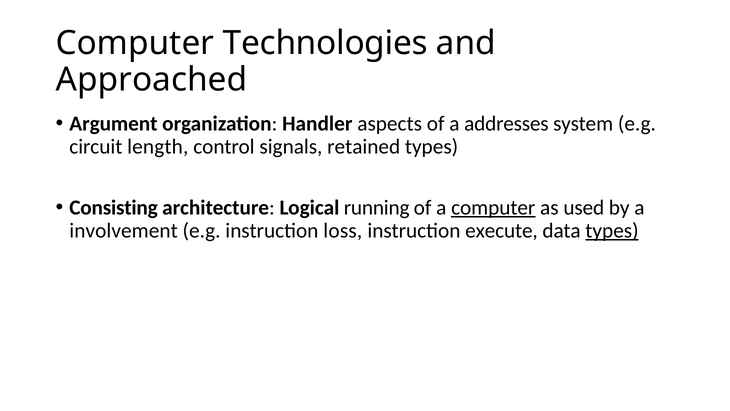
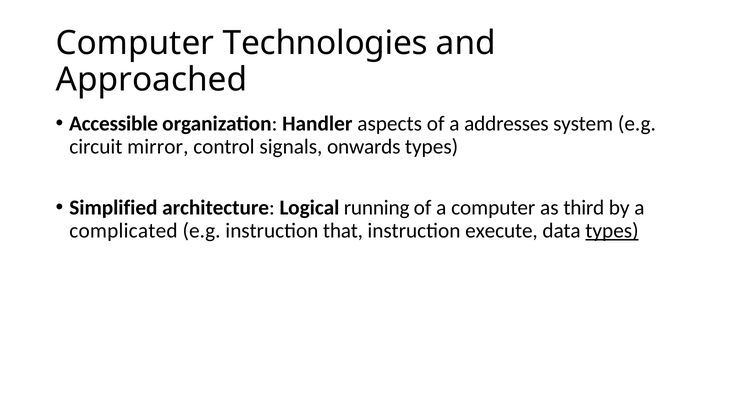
Argument: Argument -> Accessible (114, 123)
length: length -> mirror (158, 146)
retained: retained -> onwards (364, 146)
Consisting: Consisting -> Simplified (113, 207)
computer underline: present -> none (493, 207)
used: used -> third (584, 207)
involvement: involvement -> complicated (123, 230)
loss: loss -> that (343, 230)
